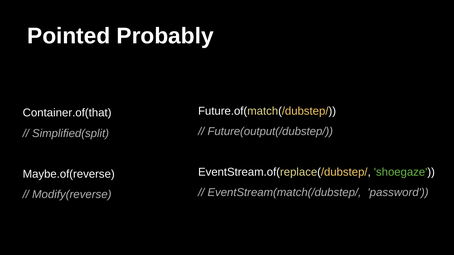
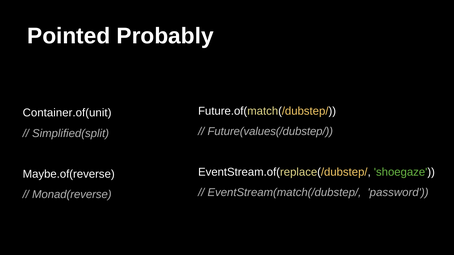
Container.of(that: Container.of(that -> Container.of(unit (67, 113)
Future(output(/dubstep/: Future(output(/dubstep/ -> Future(values(/dubstep/ (270, 132)
Modify(reverse: Modify(reverse -> Monad(reverse (72, 195)
